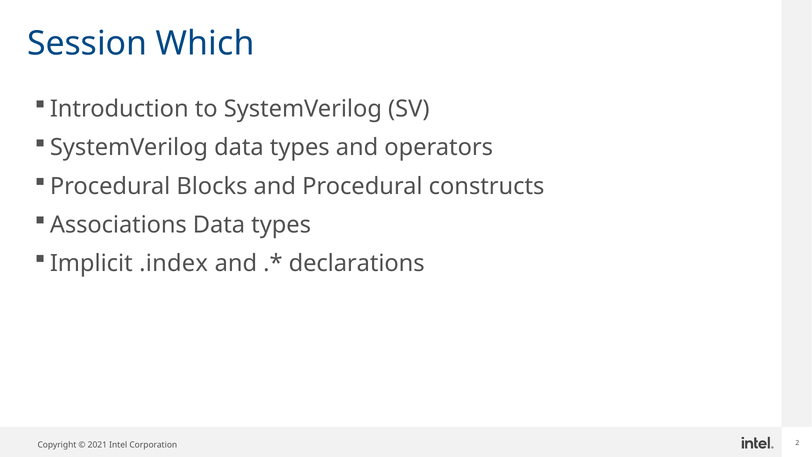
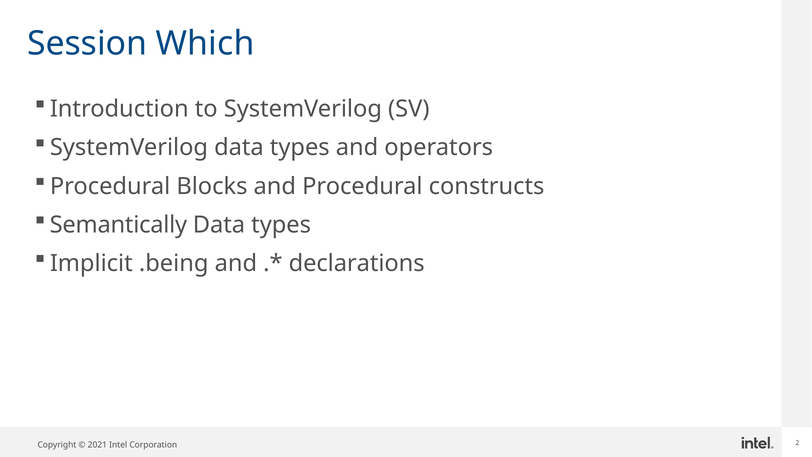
Associations: Associations -> Semantically (118, 225)
.index: .index -> .being (174, 263)
